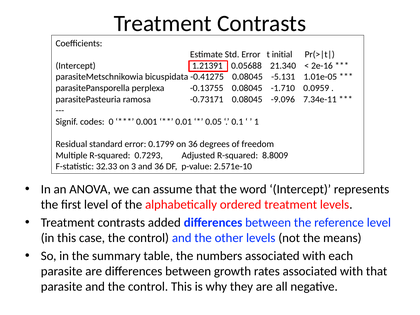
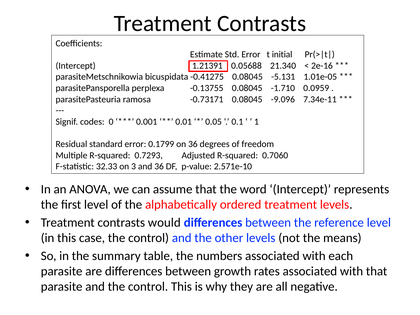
8.8009: 8.8009 -> 0.7060 (275, 155)
added: added -> would (164, 223)
